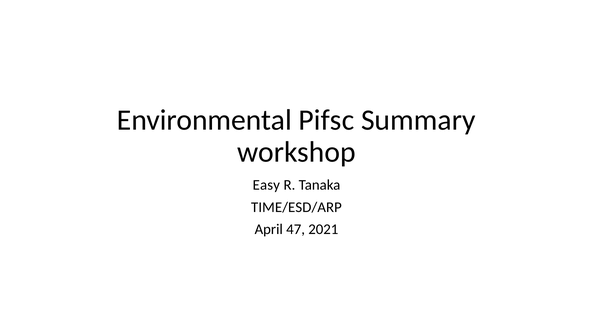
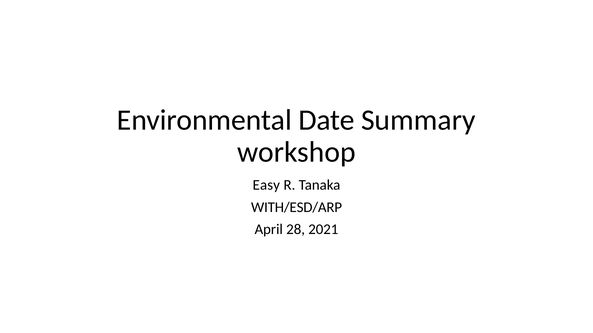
Pifsc: Pifsc -> Date (327, 120)
TIME/ESD/ARP: TIME/ESD/ARP -> WITH/ESD/ARP (297, 208)
47: 47 -> 28 (296, 230)
